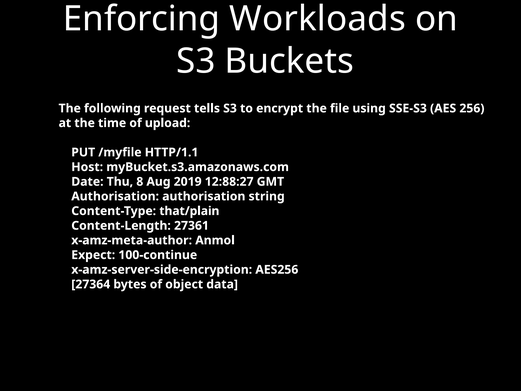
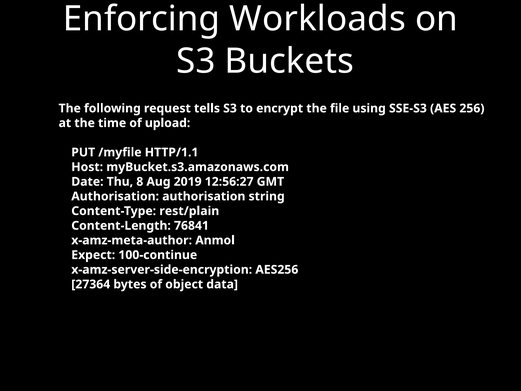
12:88:27: 12:88:27 -> 12:56:27 (229, 182)
that/plain: that/plain -> rest/plain (189, 211)
27361: 27361 -> 76841 (191, 226)
